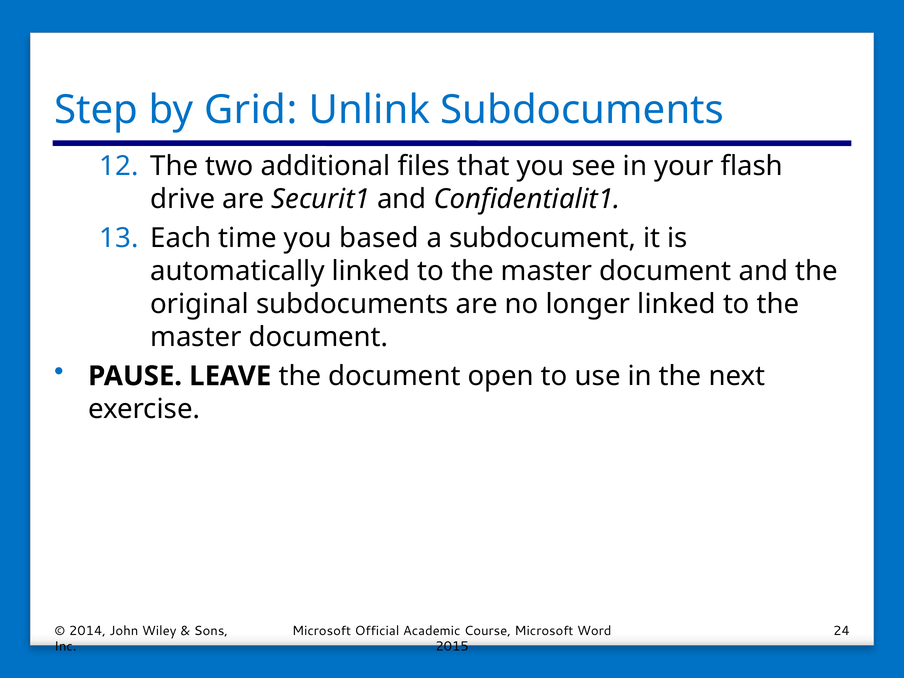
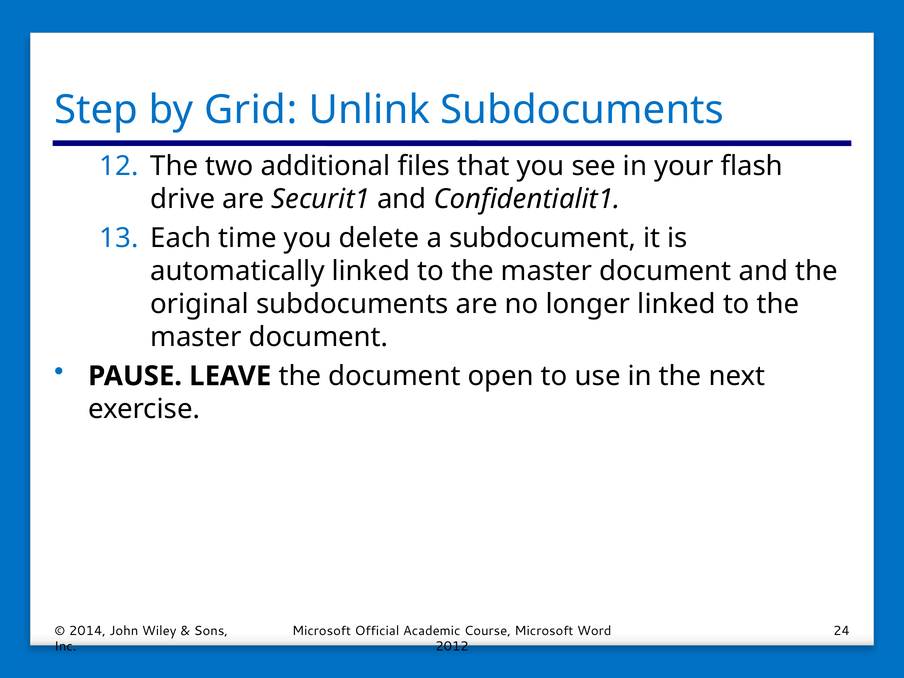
based: based -> delete (379, 238)
2015: 2015 -> 2012 (452, 647)
